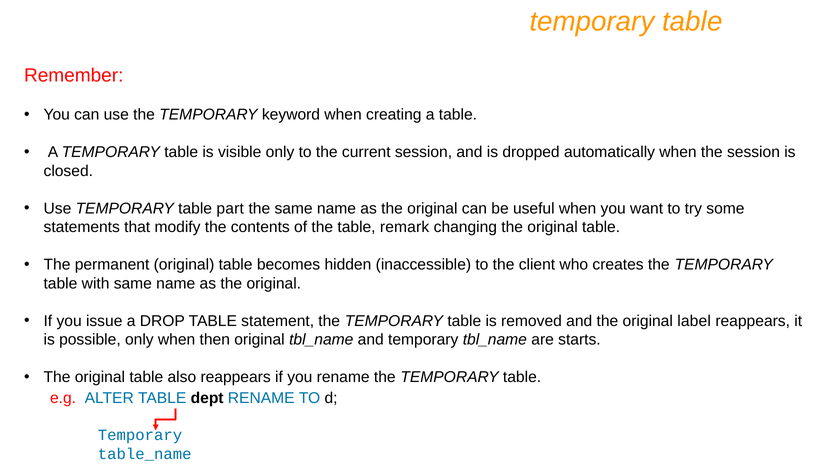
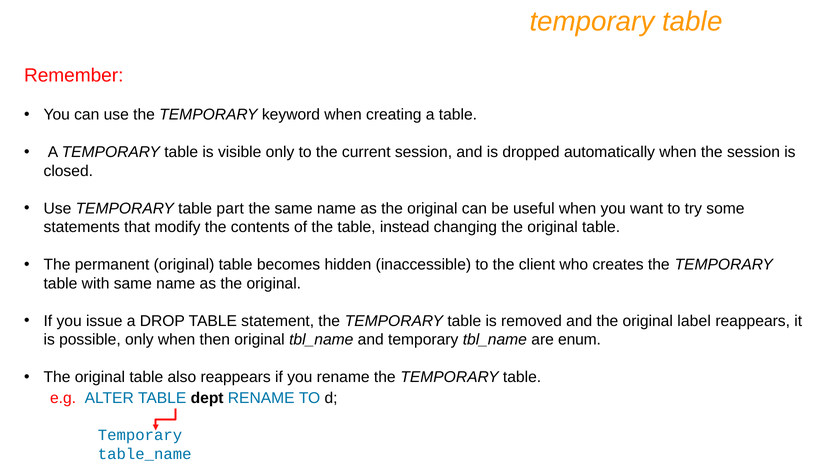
remark: remark -> instead (405, 227)
starts: starts -> enum (580, 339)
